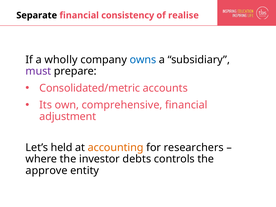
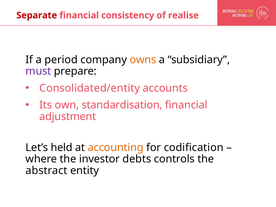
Separate colour: black -> red (37, 15)
wholly: wholly -> period (61, 60)
owns colour: blue -> orange (143, 60)
Consolidated/metric: Consolidated/metric -> Consolidated/entity (90, 88)
comprehensive: comprehensive -> standardisation (122, 105)
researchers: researchers -> codification (194, 148)
approve: approve -> abstract (47, 171)
